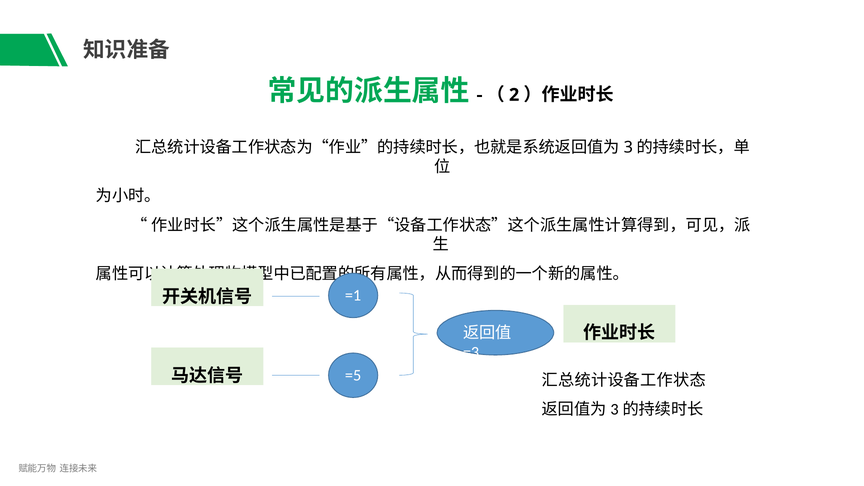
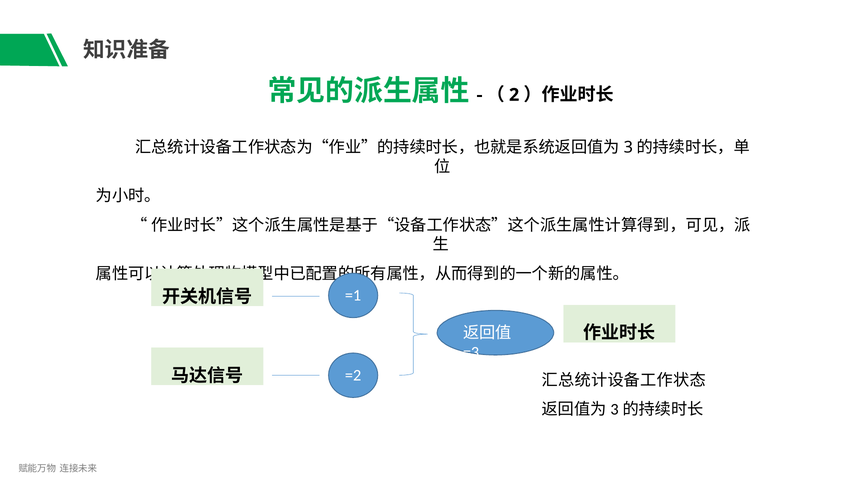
=5: =5 -> =2 (353, 375)
